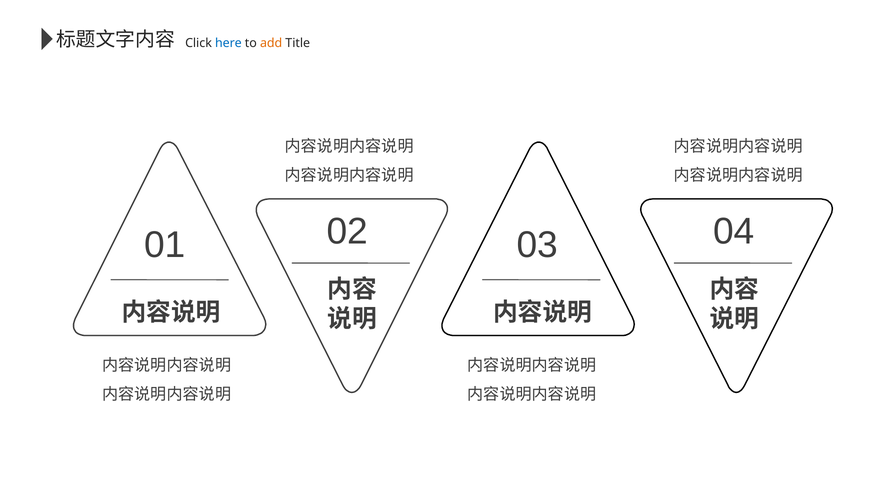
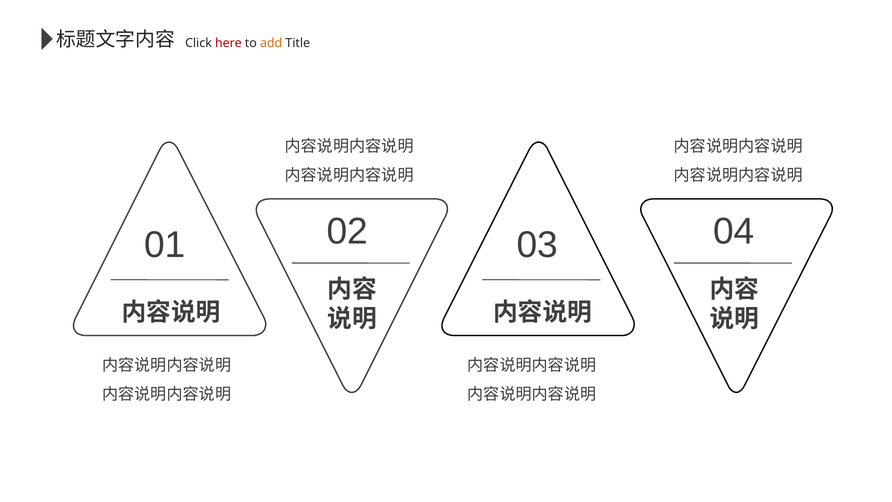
here colour: blue -> red (228, 43)
